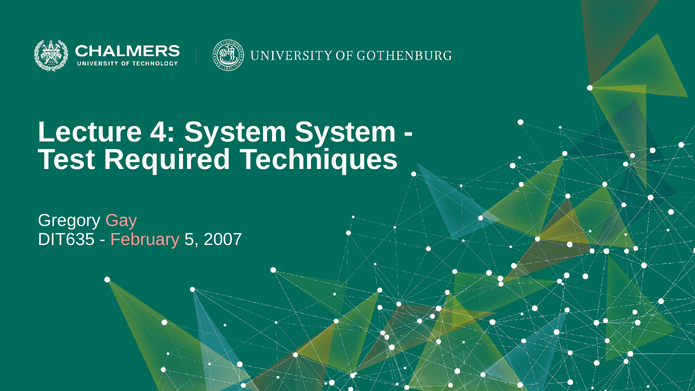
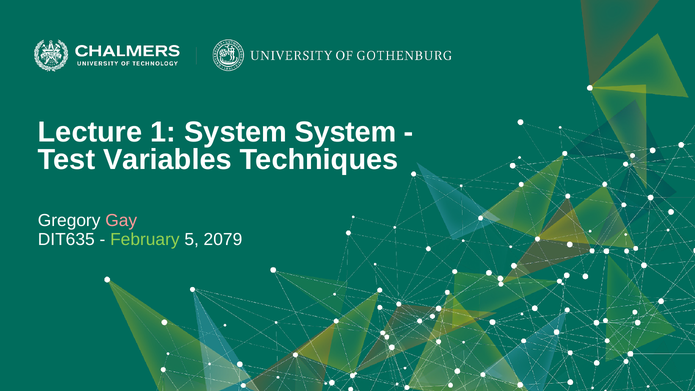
4: 4 -> 1 (163, 132)
Required: Required -> Variables (167, 160)
February colour: pink -> light green (145, 239)
2007: 2007 -> 2079 (223, 239)
